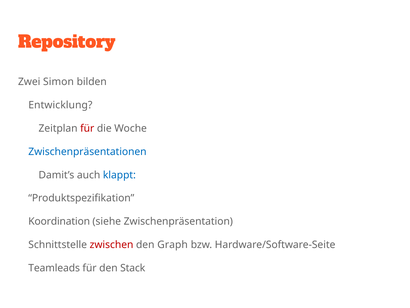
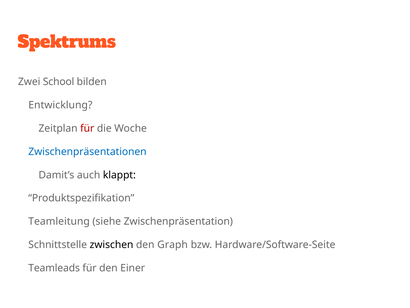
Repository: Repository -> Spektrums (67, 42)
Simon: Simon -> School (59, 82)
klappt colour: blue -> black (119, 175)
Koordination: Koordination -> Teamleitung (59, 221)
zwischen colour: red -> black (111, 244)
Stack: Stack -> Einer (133, 268)
